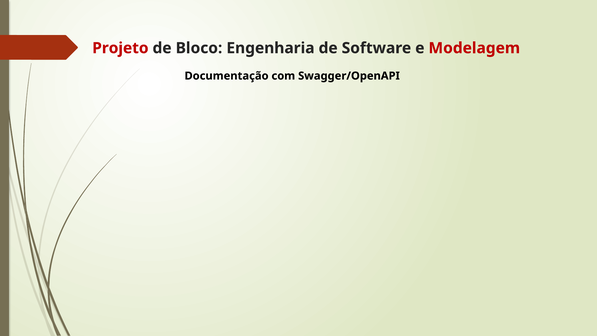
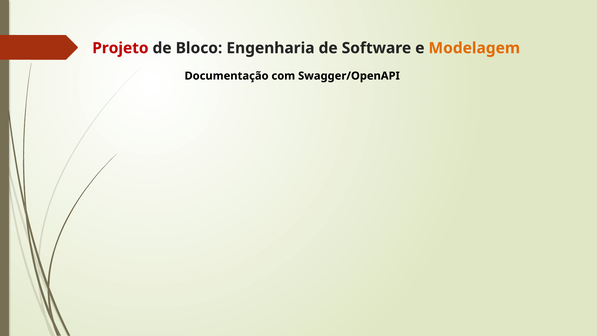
Modelagem colour: red -> orange (474, 48)
